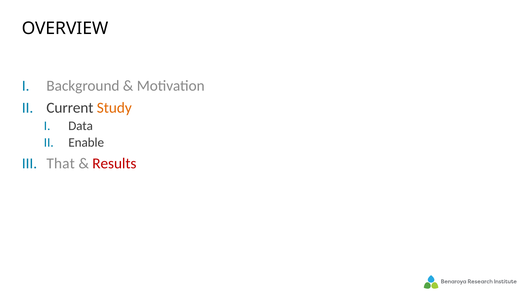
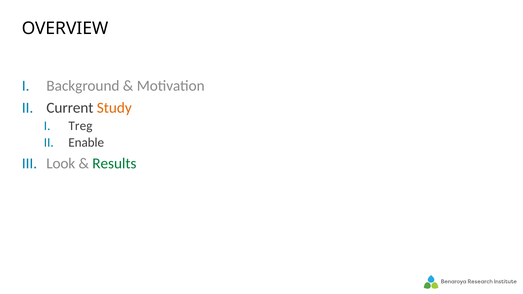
Data: Data -> Treg (80, 126)
That: That -> Look (61, 163)
Results colour: red -> green (114, 163)
